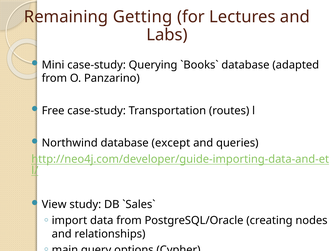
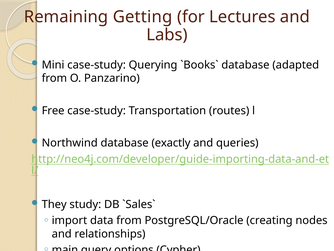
except: except -> exactly (171, 143)
View: View -> They (54, 204)
